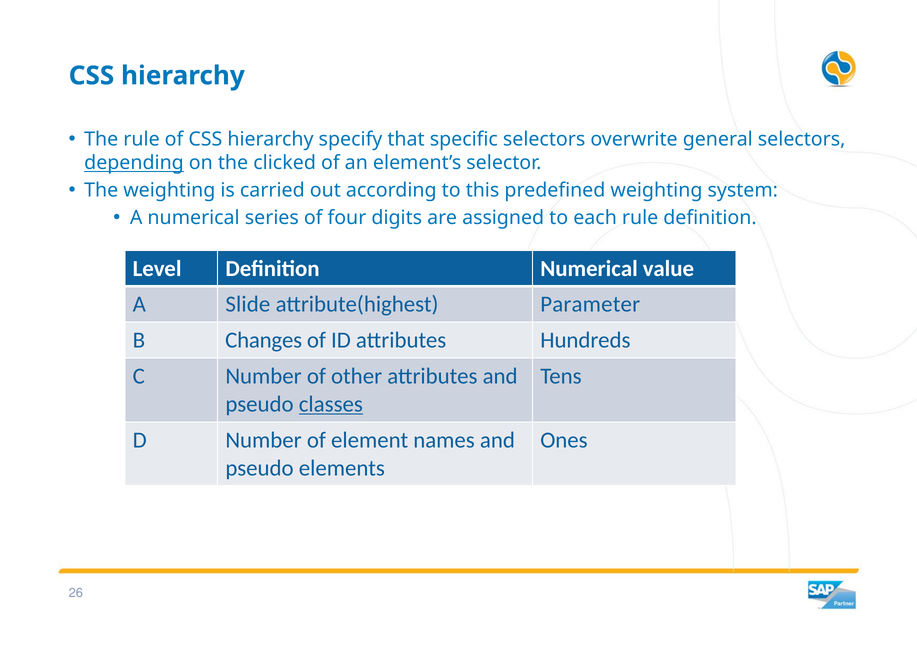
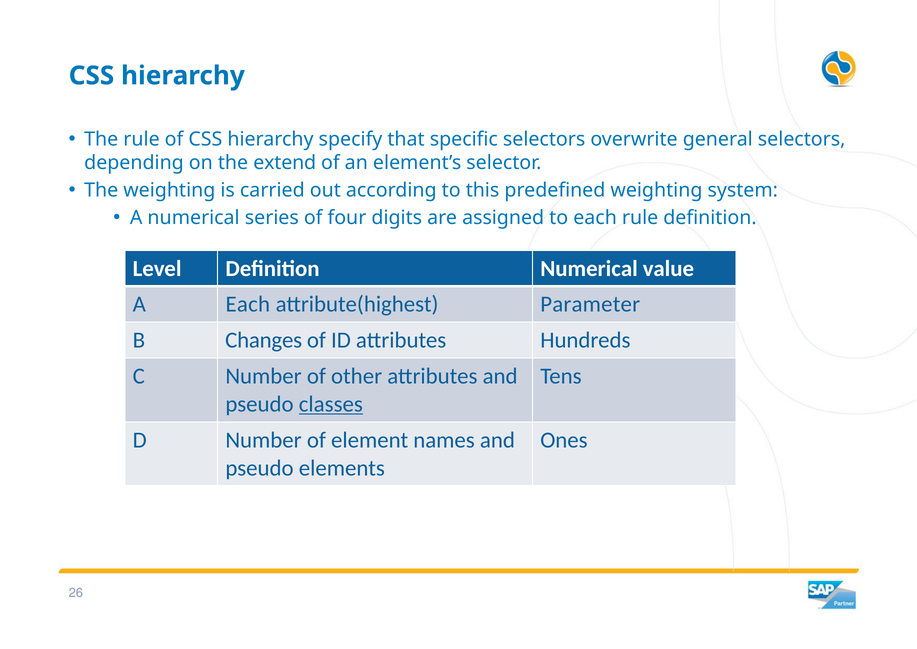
depending underline: present -> none (134, 163)
clicked: clicked -> extend (285, 163)
A Slide: Slide -> Each (248, 304)
